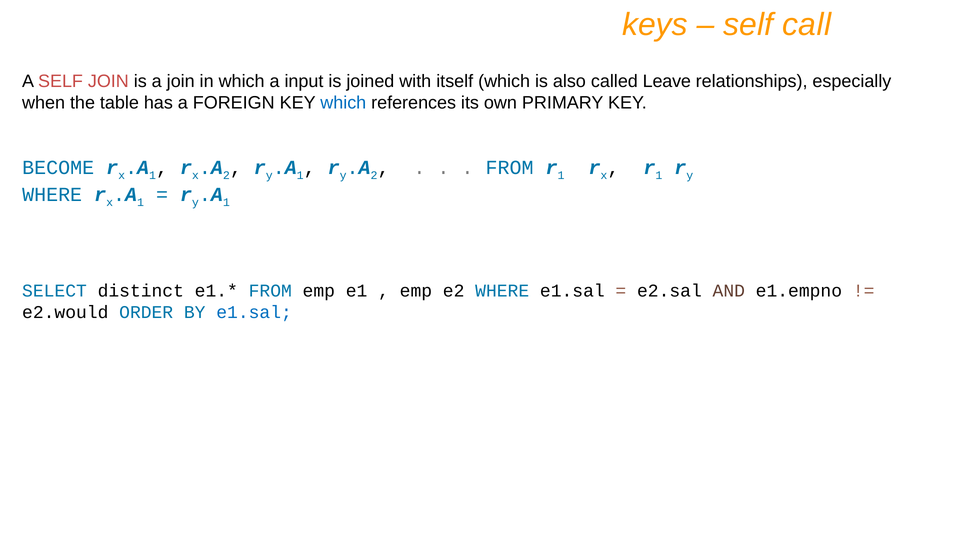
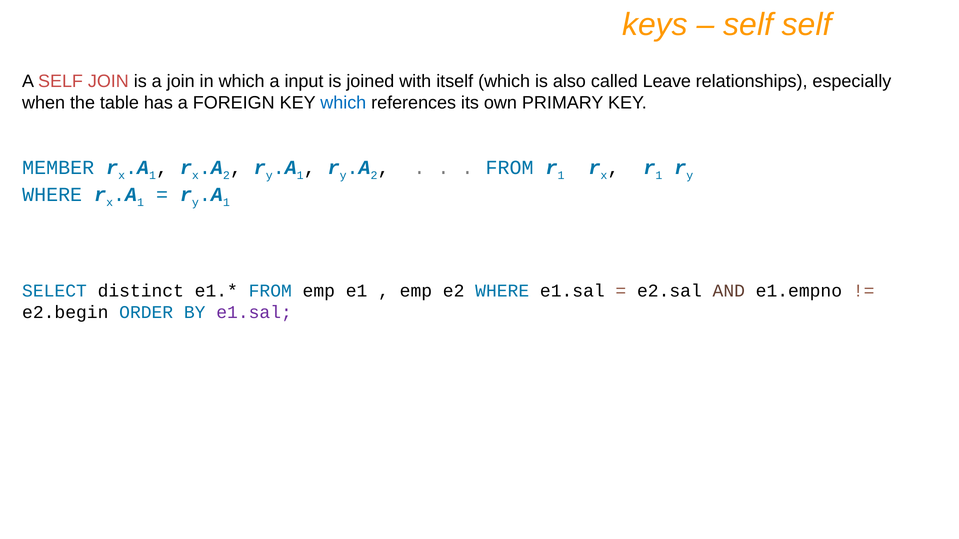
self call: call -> self (807, 25)
BECOME: BECOME -> MEMBER (58, 168)
e2.would: e2.would -> e2.begin (65, 313)
e1.sal colour: blue -> purple (254, 313)
